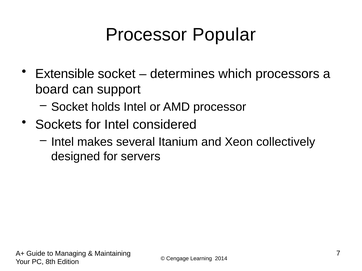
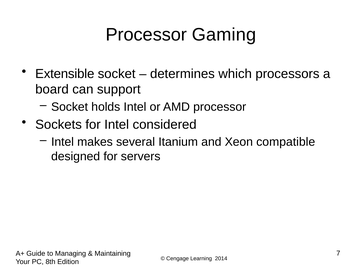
Popular: Popular -> Gaming (224, 35)
collectively: collectively -> compatible (286, 142)
